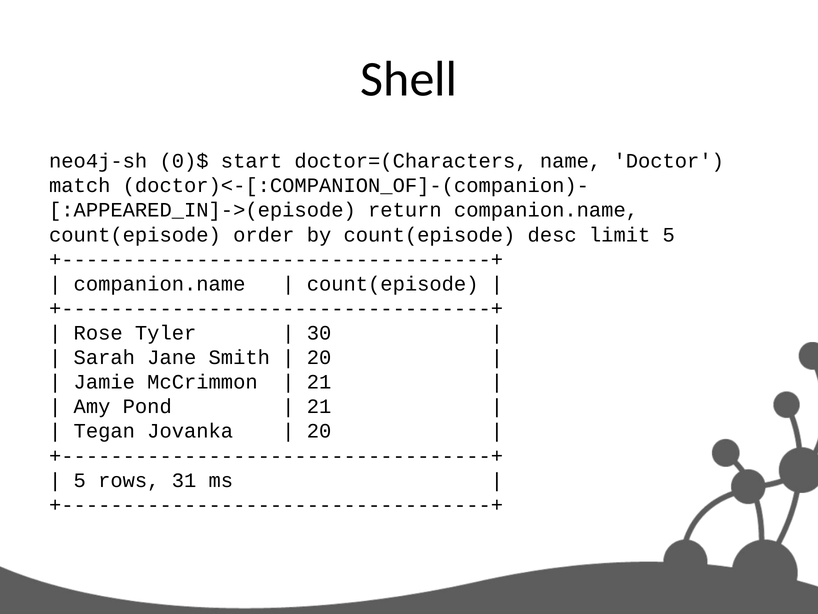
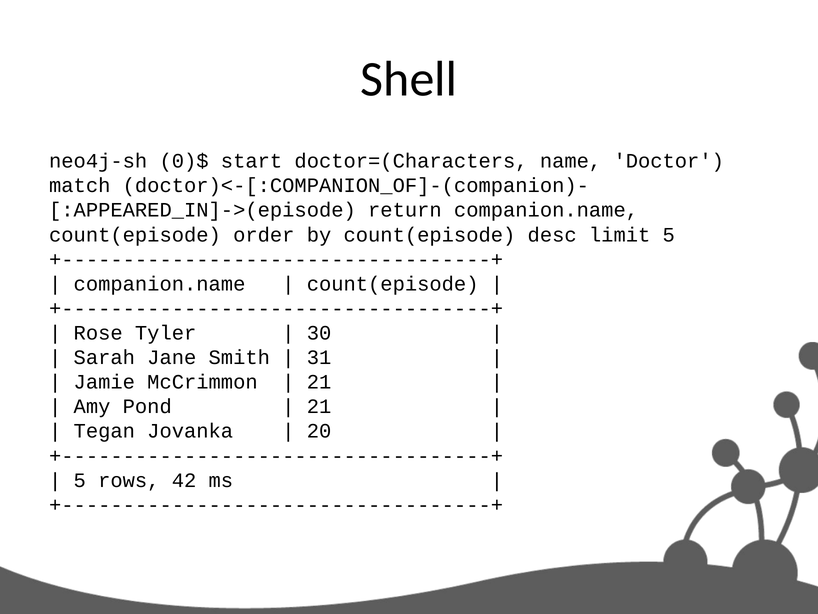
20: 20 -> 31 (319, 357)
31: 31 -> 42 (184, 480)
